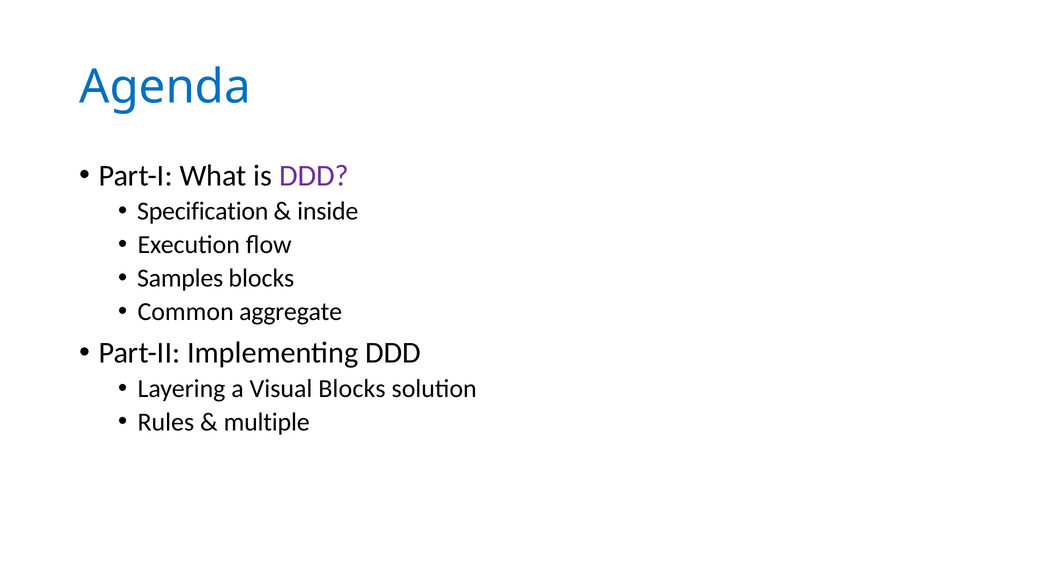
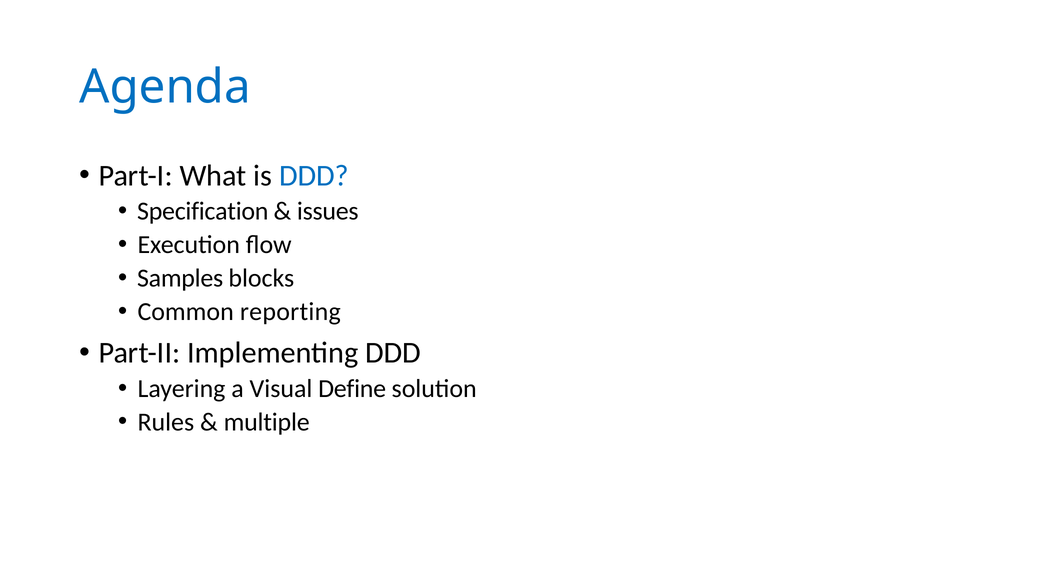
DDD colour: purple -> blue (314, 175)
inside: inside -> issues (328, 211)
aggregate: aggregate -> reporting (290, 312)
Visual Blocks: Blocks -> Define (352, 388)
